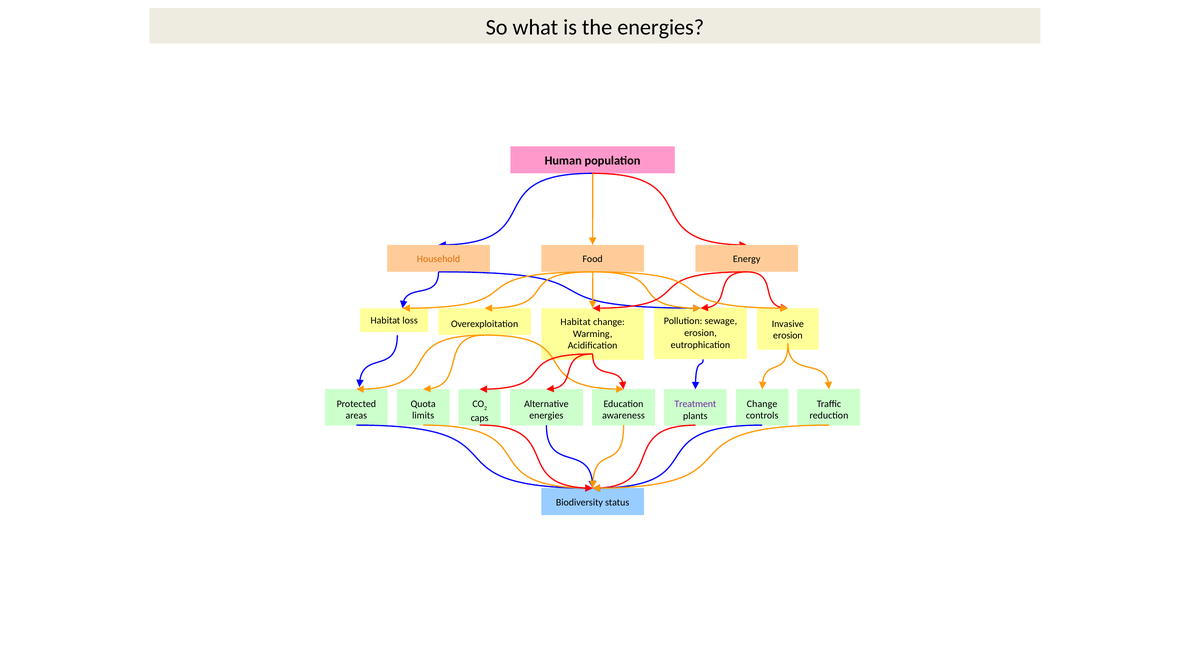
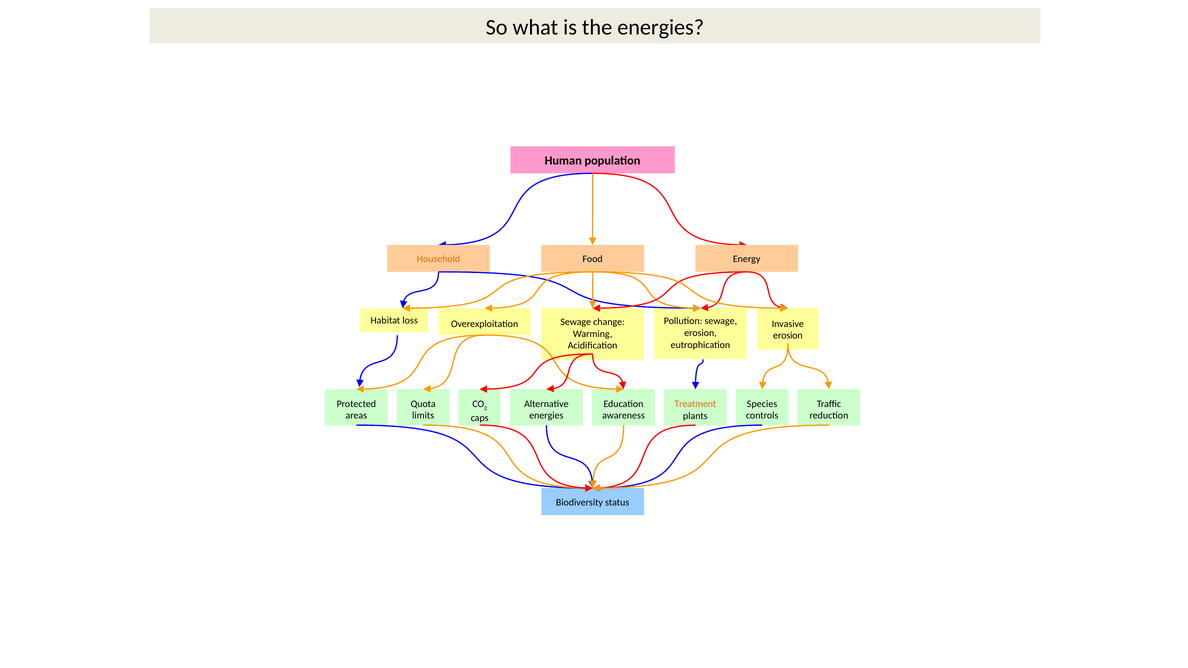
Overexploitation Habitat: Habitat -> Sewage (576, 322)
Treatment colour: purple -> orange (695, 404)
Change: Change -> Species (762, 404)
